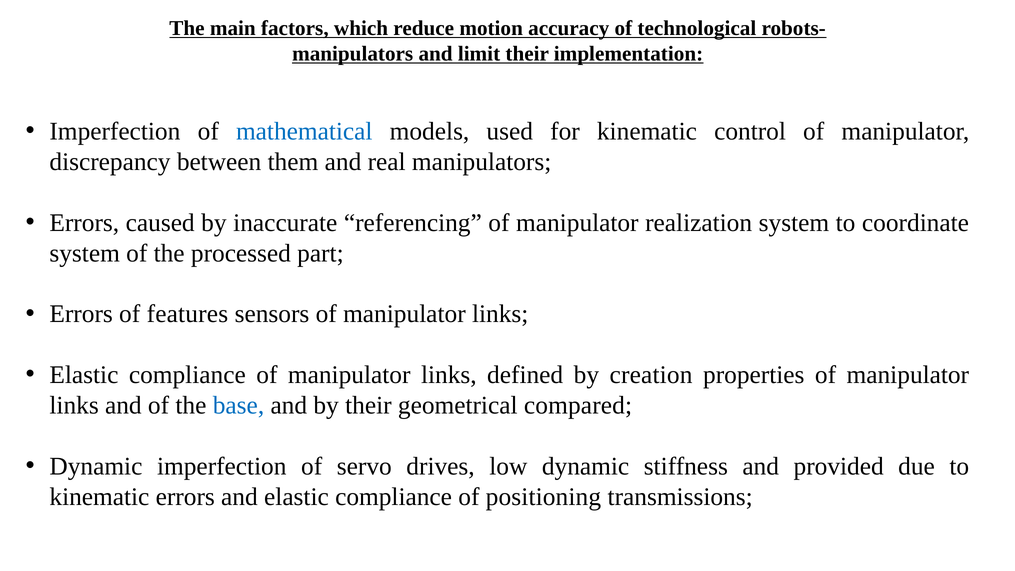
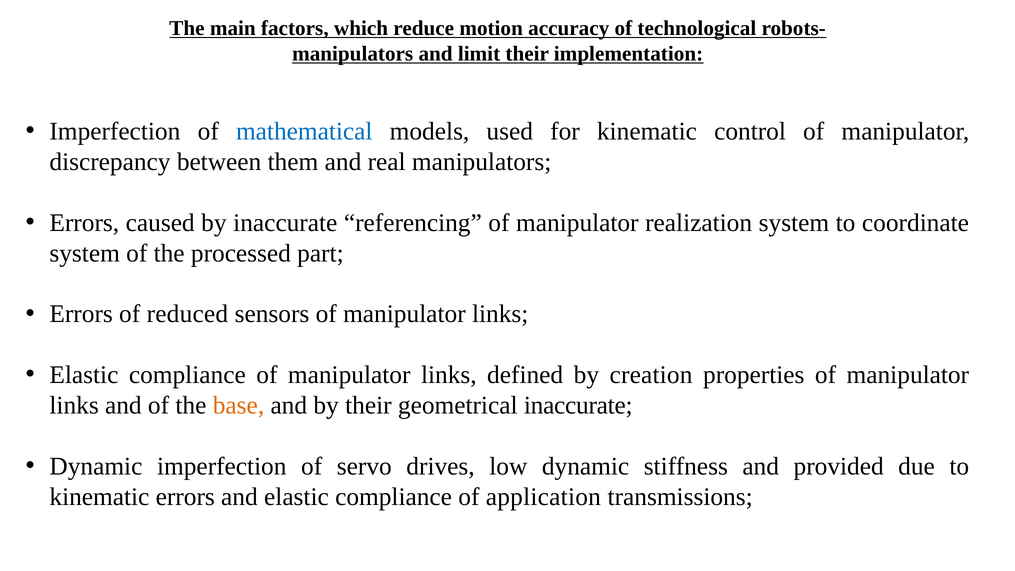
features: features -> reduced (187, 314)
base colour: blue -> orange (238, 405)
geometrical compared: compared -> inaccurate (578, 405)
positioning: positioning -> application (543, 497)
